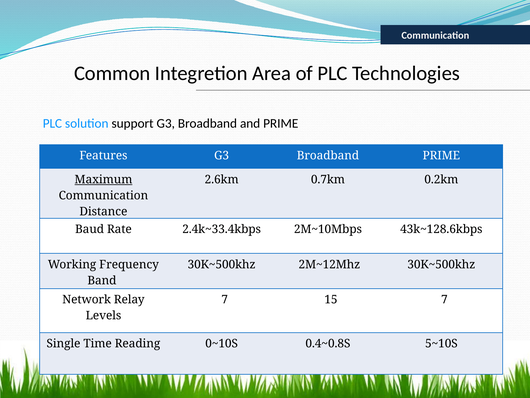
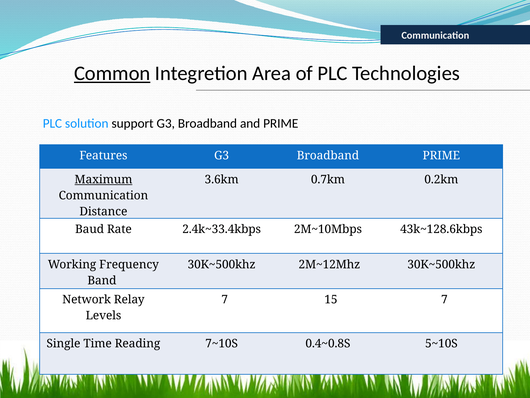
Common underline: none -> present (112, 73)
2.6km: 2.6km -> 3.6km (222, 179)
0~10S: 0~10S -> 7~10S (222, 343)
